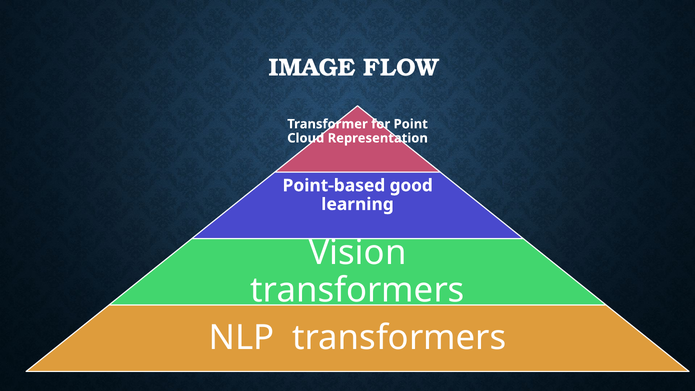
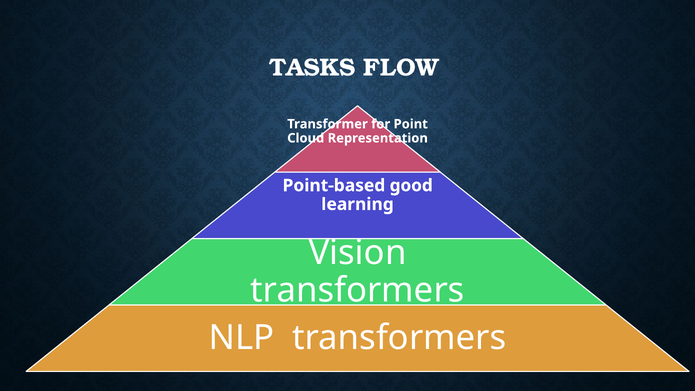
IMAGE: IMAGE -> TASKS (312, 68)
